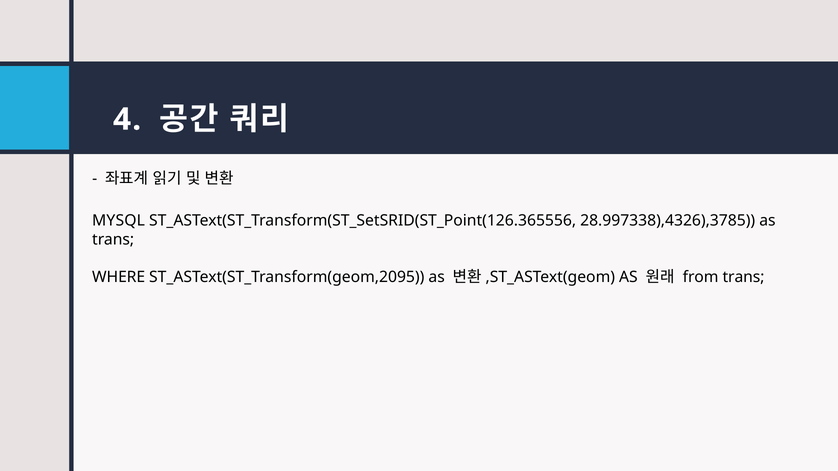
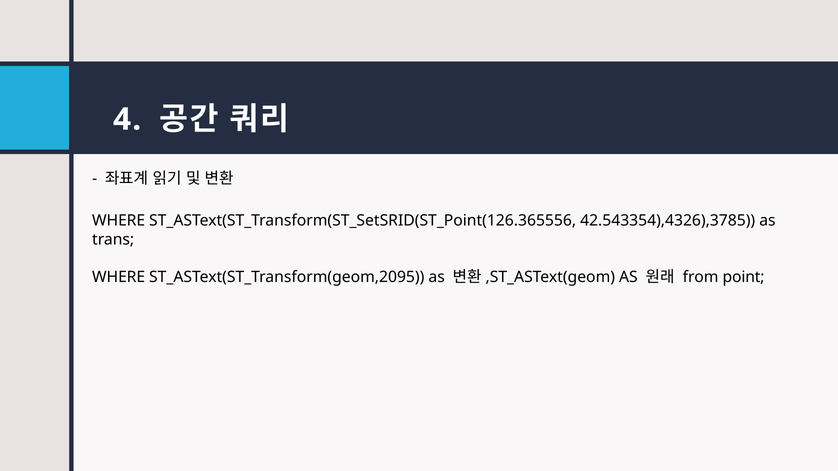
MYSQL: MYSQL -> WHERE (119, 221)
28.997338),4326),3785: 28.997338),4326),3785 -> 42.543354),4326),3785 (668, 221)
from trans: trans -> point (744, 278)
